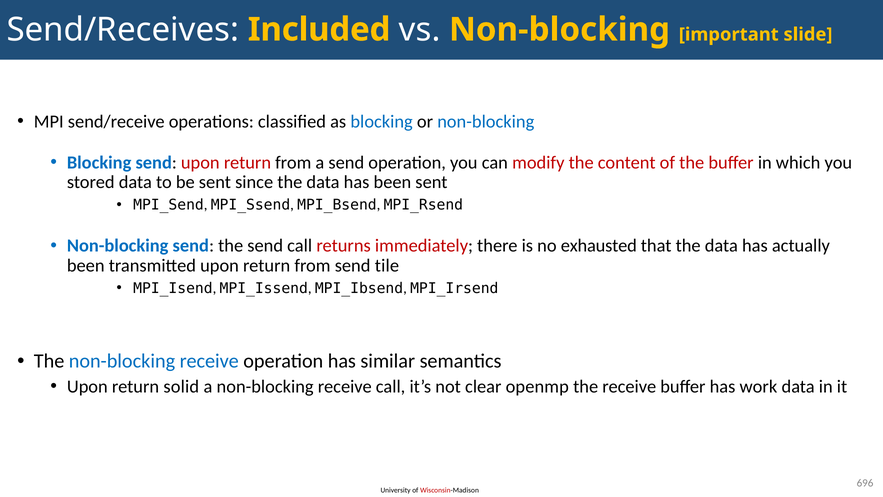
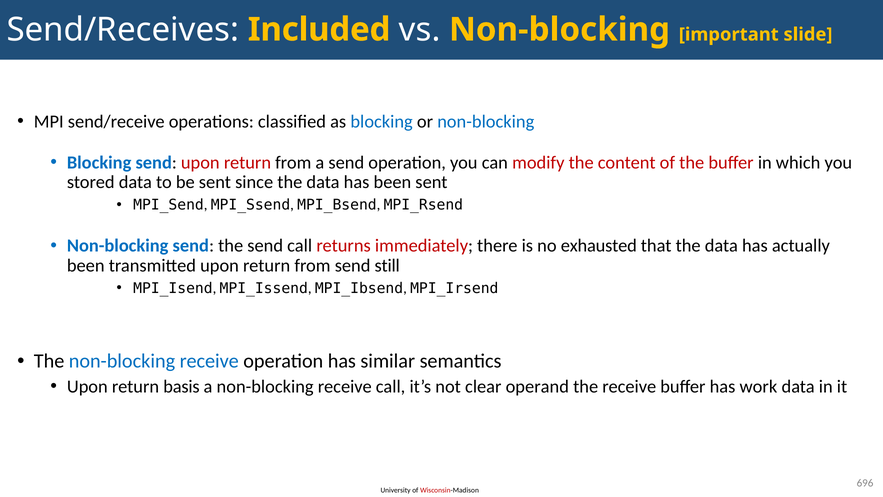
tile: tile -> still (387, 266)
solid: solid -> basis (181, 386)
openmp: openmp -> operand (537, 386)
